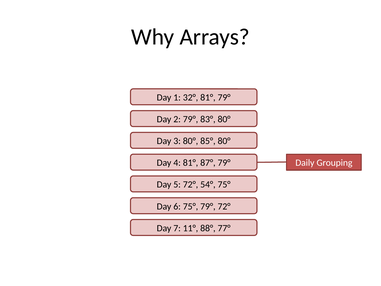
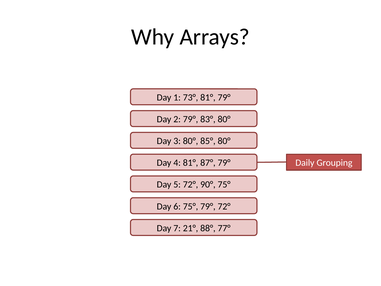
32°: 32° -> 73° (191, 97)
54°: 54° -> 90° (208, 184)
11°: 11° -> 21° (191, 228)
